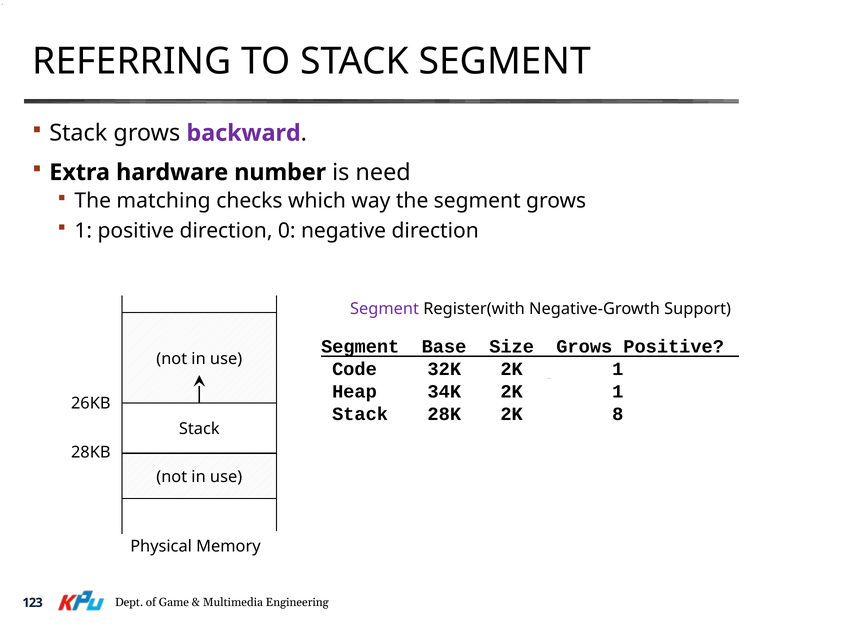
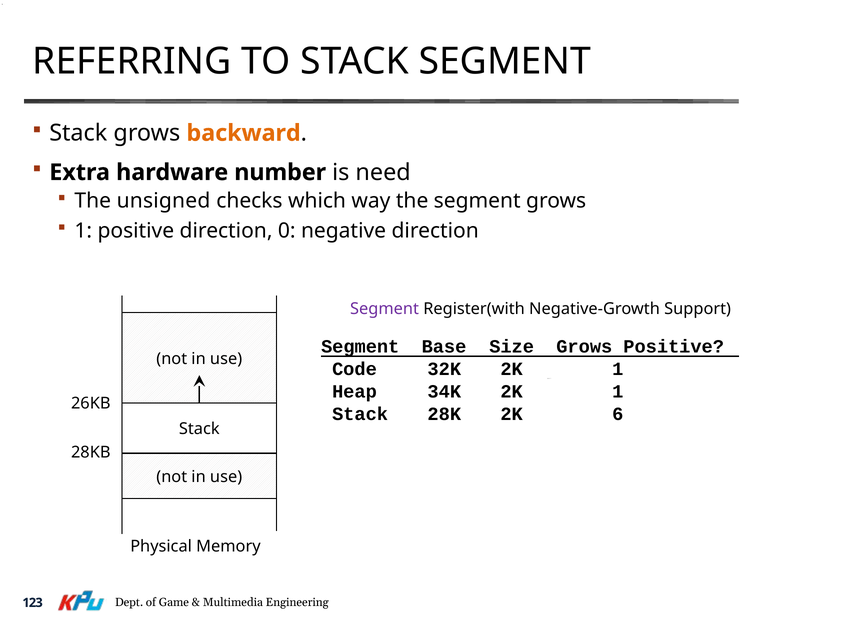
backward colour: purple -> orange (244, 133)
matching: matching -> unsigned (163, 201)
8: 8 -> 6 (618, 414)
